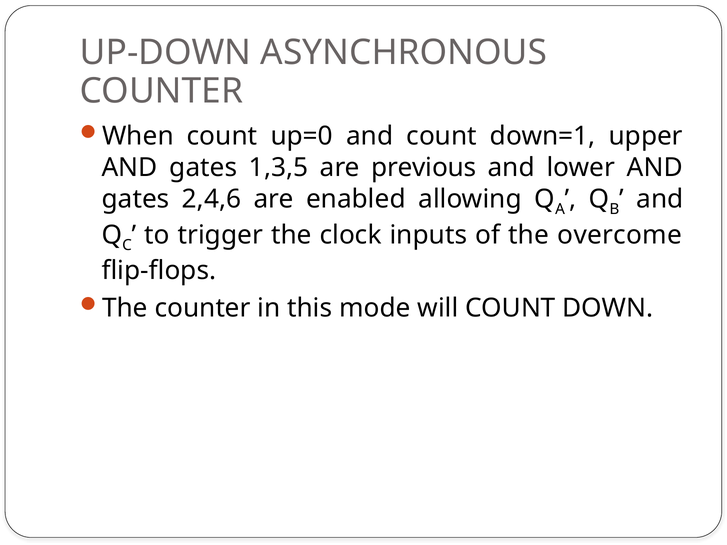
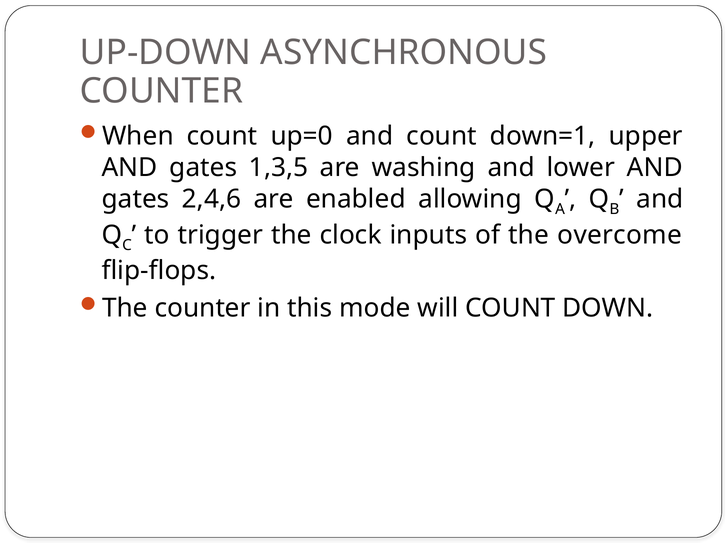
previous: previous -> washing (424, 168)
